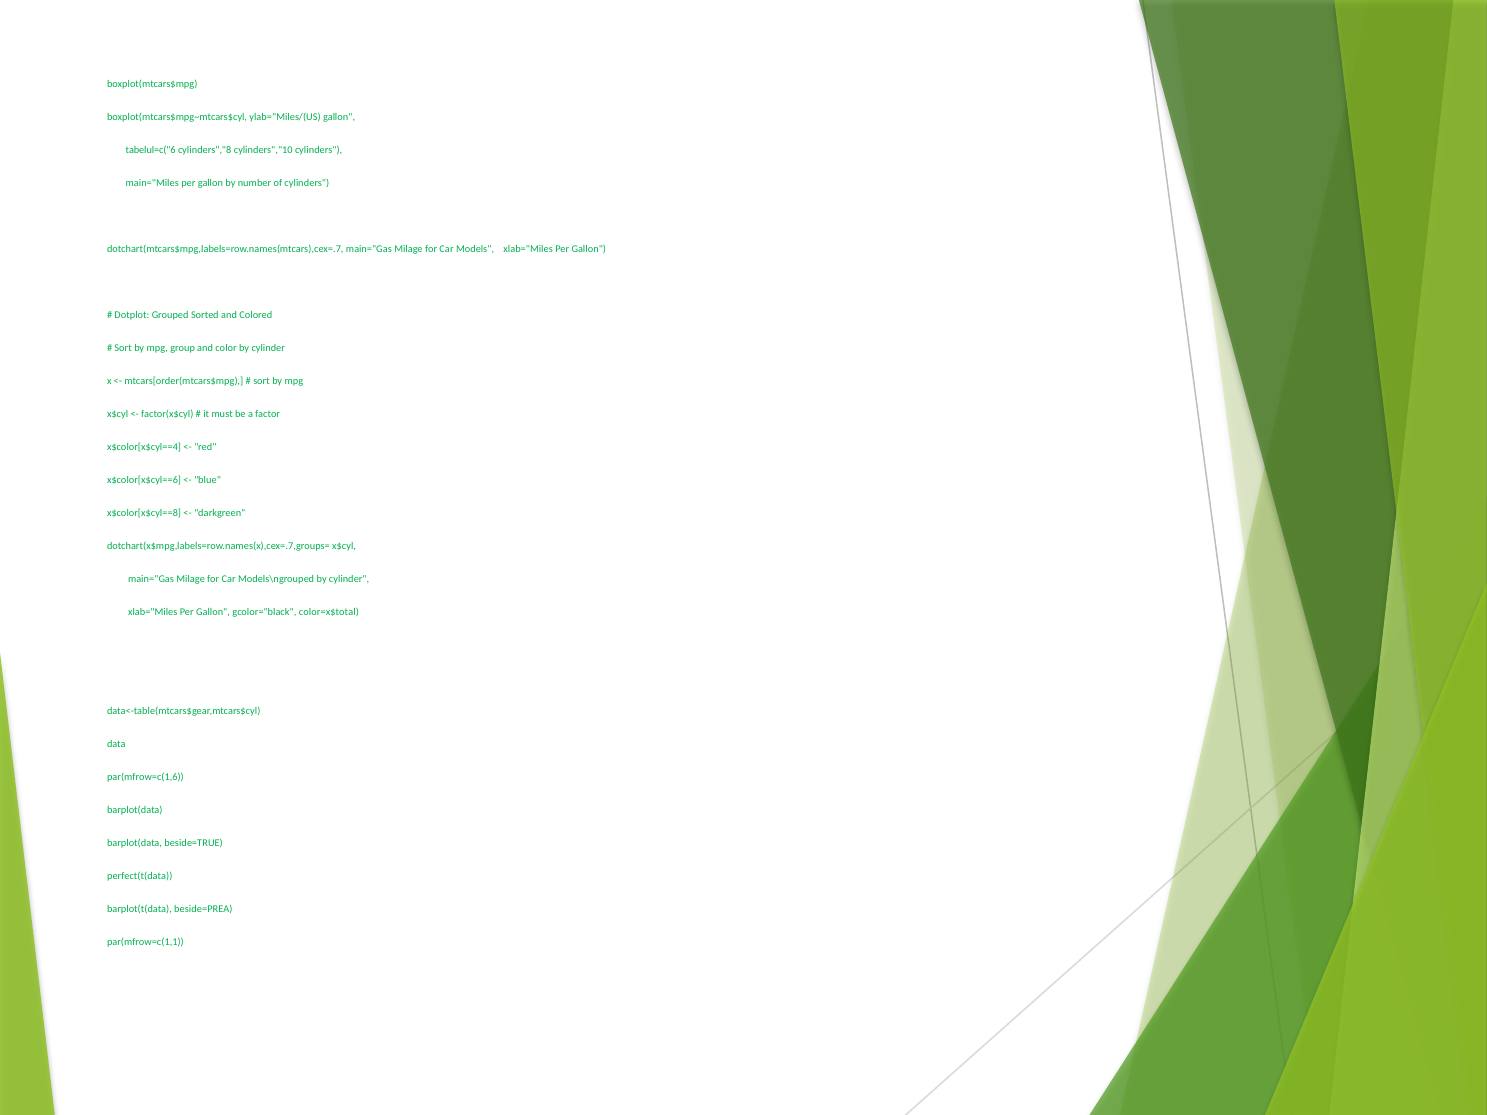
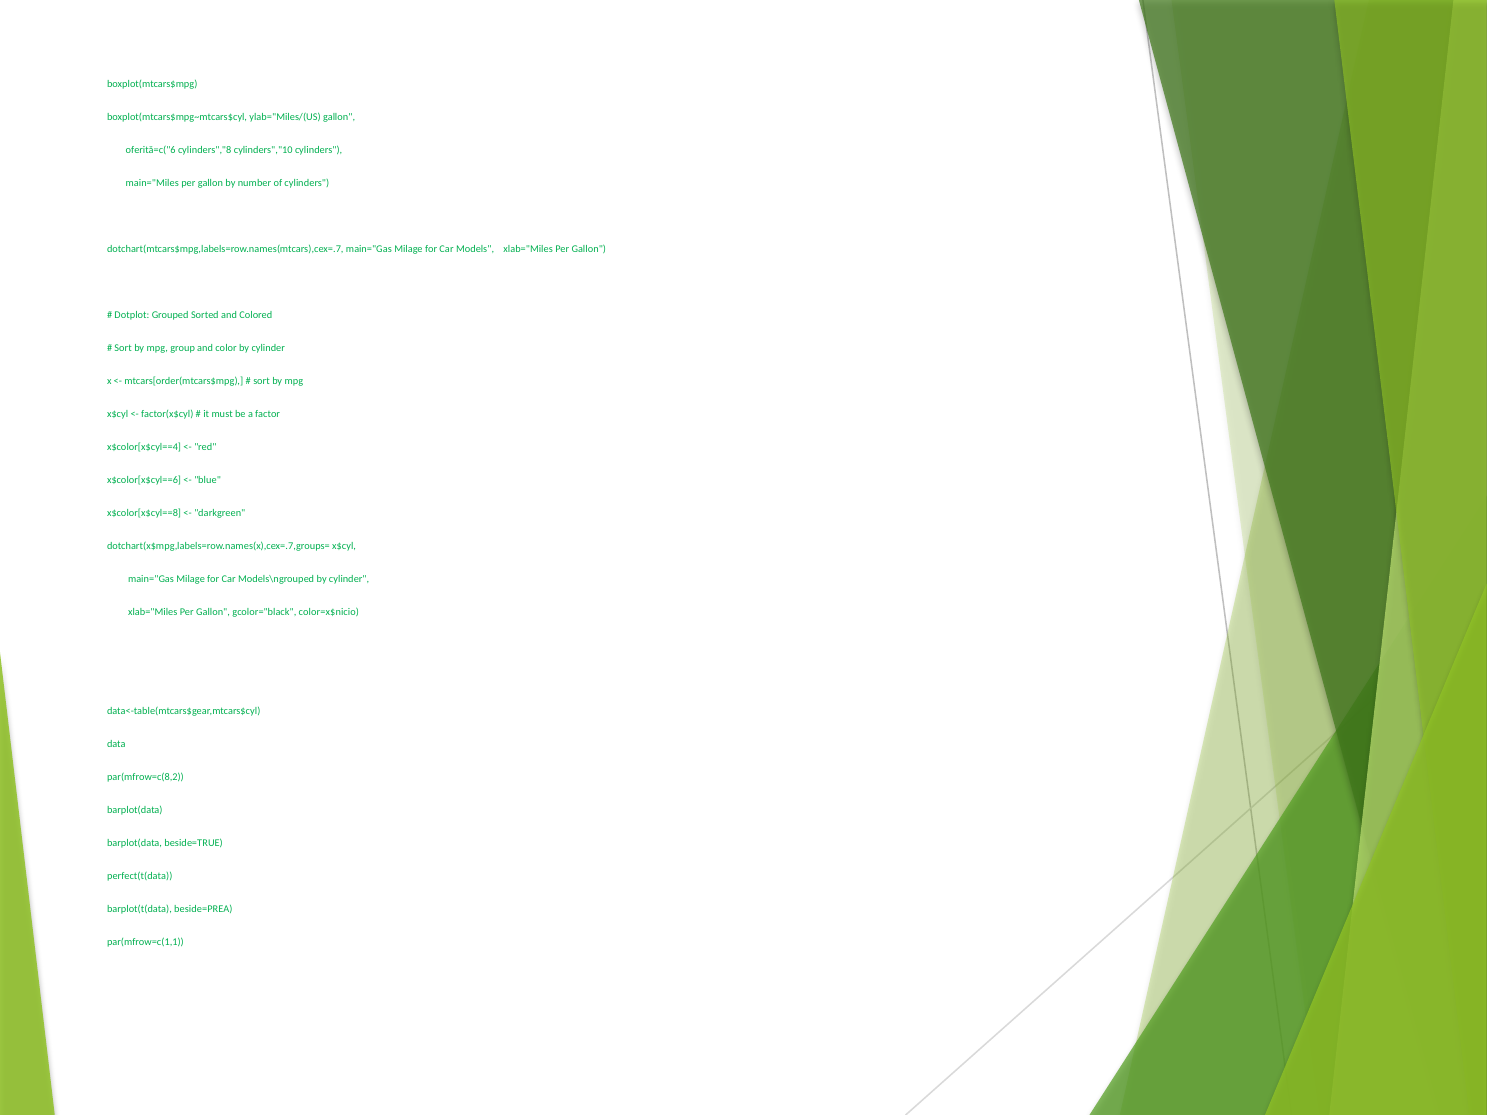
tabelul=c("6: tabelul=c("6 -> oferită=c("6 (151, 150)
color=x$total: color=x$total -> color=x$nicio (329, 612)
par(mfrow=c(1,6: par(mfrow=c(1,6 -> par(mfrow=c(8,2 (145, 777)
